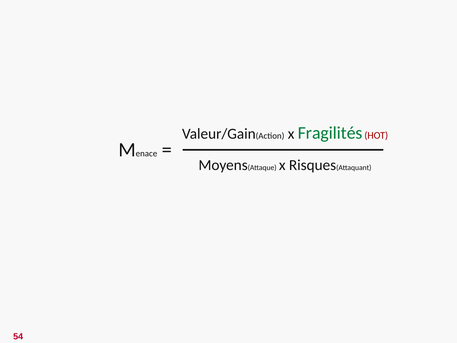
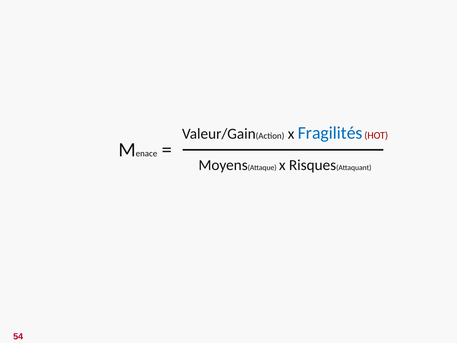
Fragilités colour: green -> blue (330, 133)
